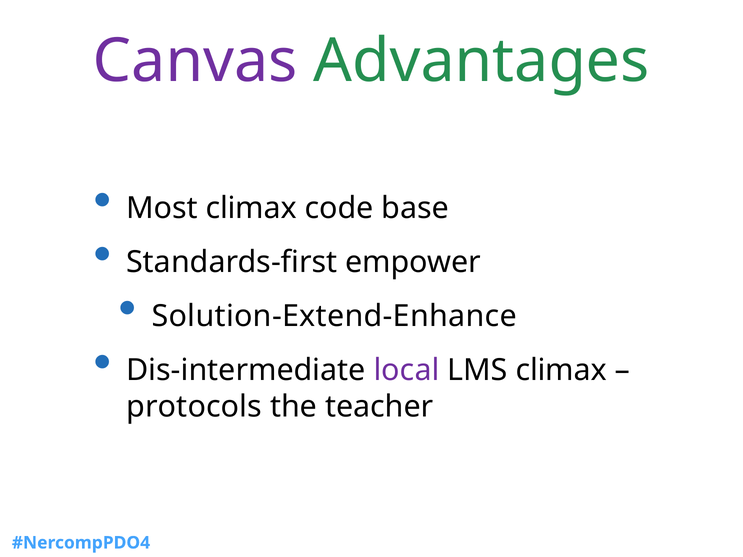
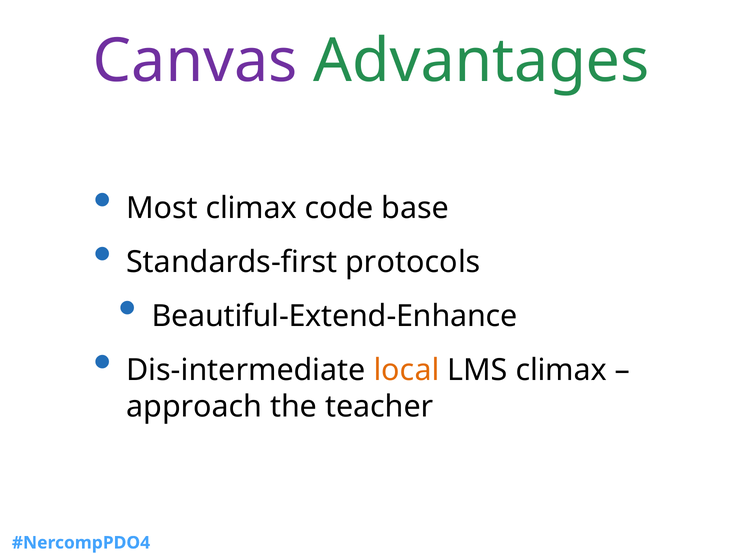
empower: empower -> protocols (413, 262)
Solution-Extend-Enhance: Solution-Extend-Enhance -> Beautiful-Extend-Enhance (335, 316)
local colour: purple -> orange (407, 370)
protocols: protocols -> approach (194, 407)
